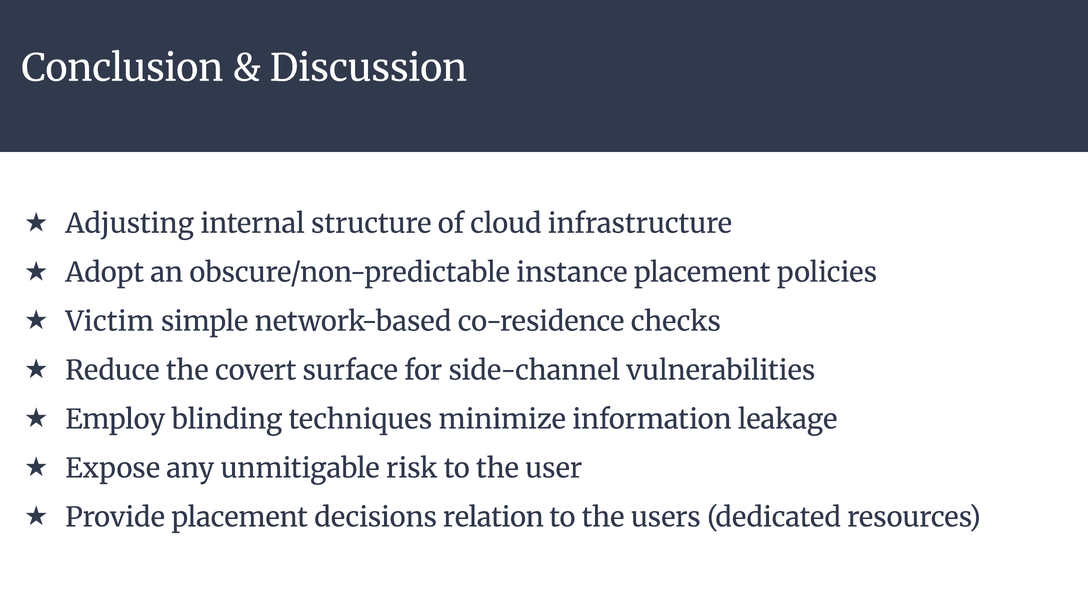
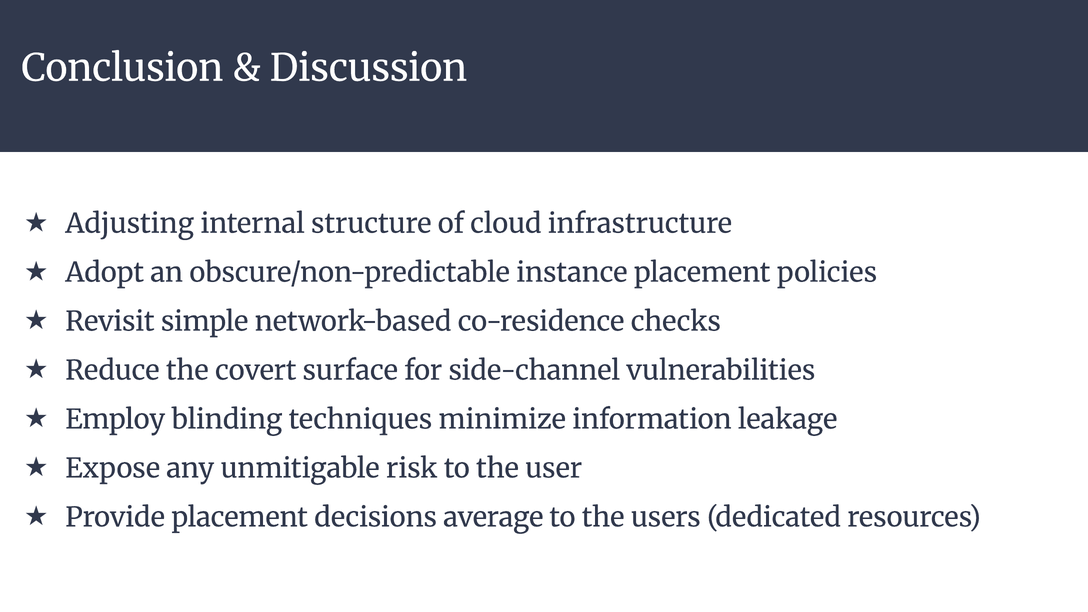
Victim: Victim -> Revisit (110, 322)
relation: relation -> average (493, 518)
